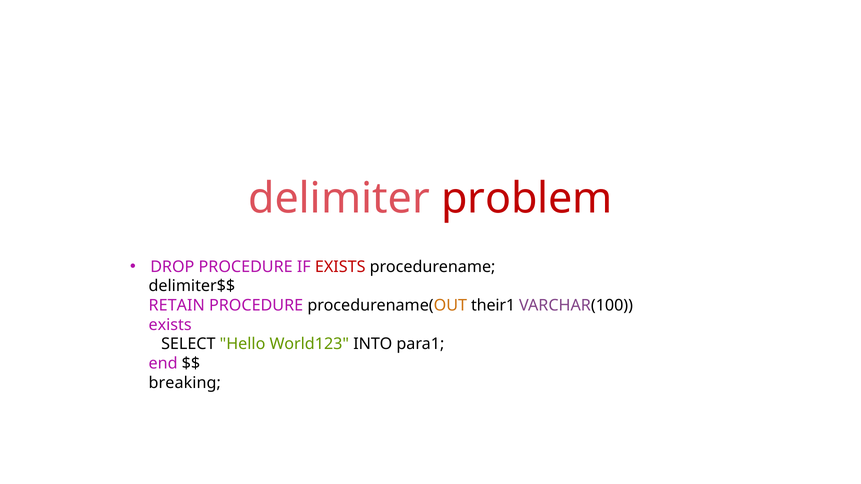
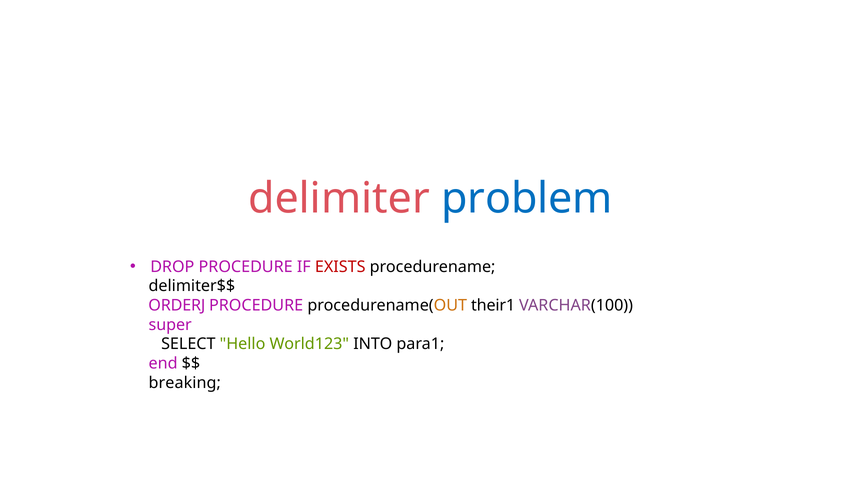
problem colour: red -> blue (527, 199)
RETAIN: RETAIN -> ORDERJ (177, 306)
exists: exists -> super (170, 325)
